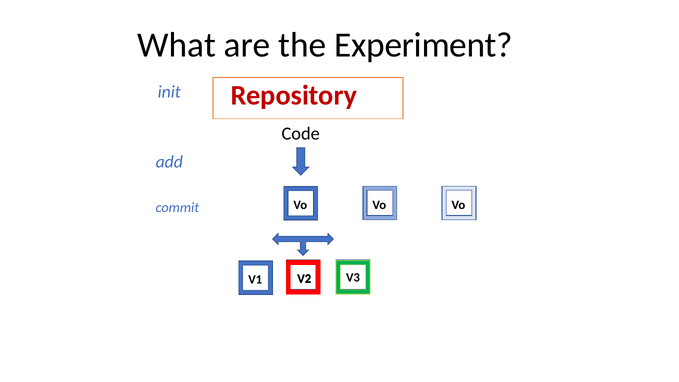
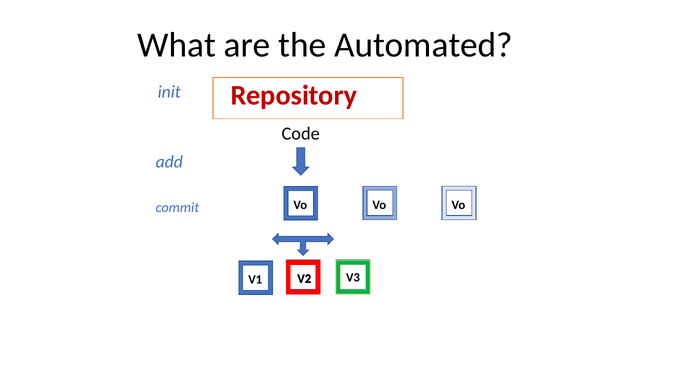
Experiment: Experiment -> Automated (423, 45)
